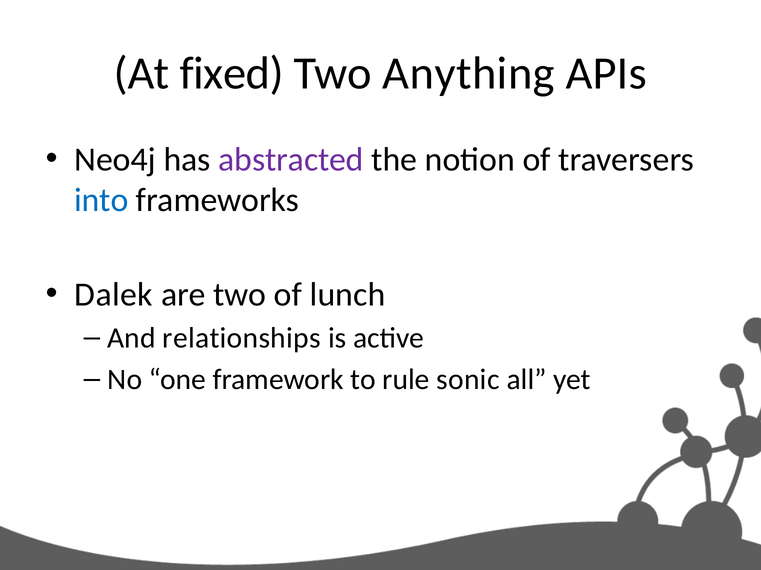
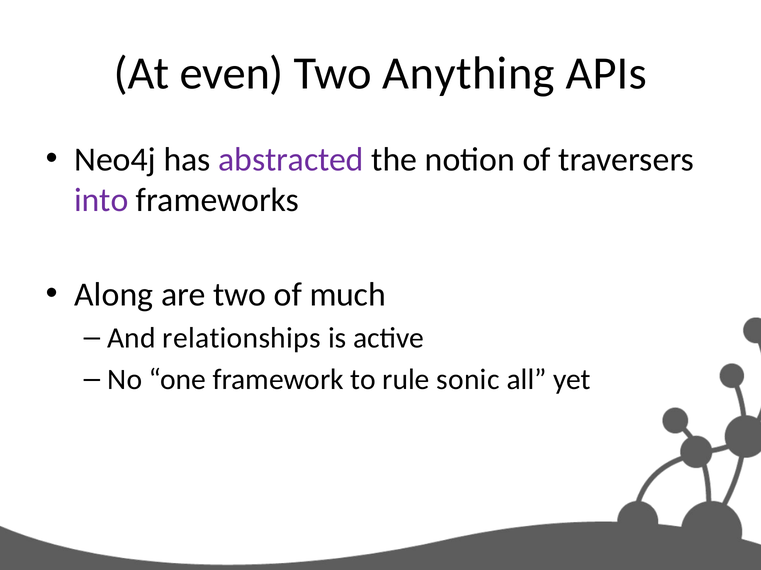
fixed: fixed -> even (232, 74)
into colour: blue -> purple (101, 200)
Dalek: Dalek -> Along (114, 295)
lunch: lunch -> much (348, 295)
